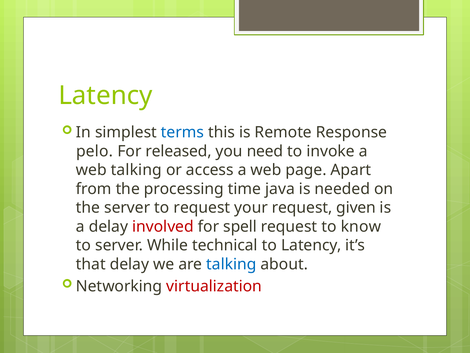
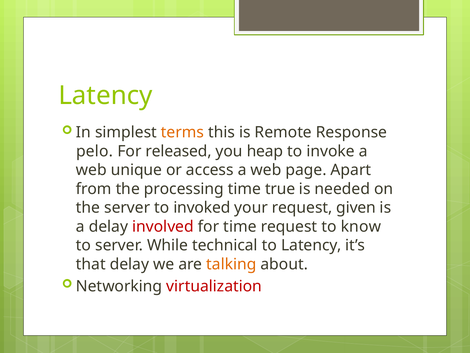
terms colour: blue -> orange (182, 132)
need: need -> heap (265, 151)
web talking: talking -> unique (136, 170)
java: java -> true (280, 189)
to request: request -> invoked (202, 207)
for spell: spell -> time (240, 226)
talking colour: blue -> orange (231, 264)
